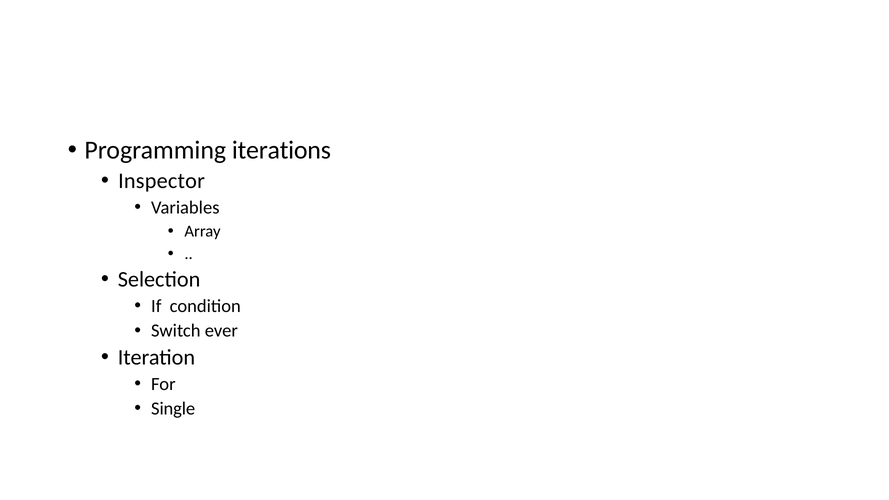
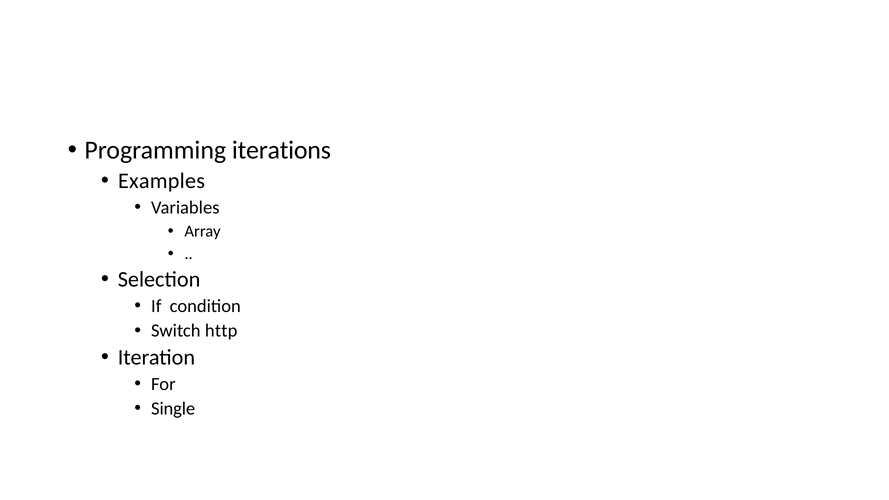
Inspector: Inspector -> Examples (162, 181)
ever: ever -> http (221, 331)
